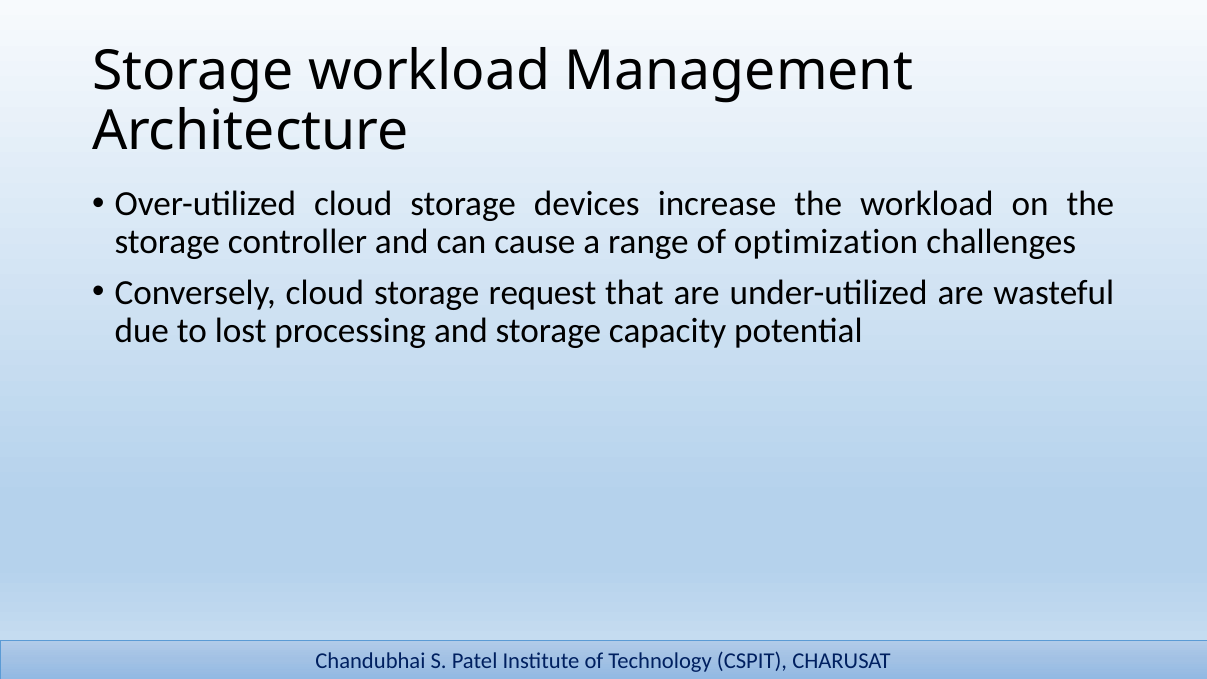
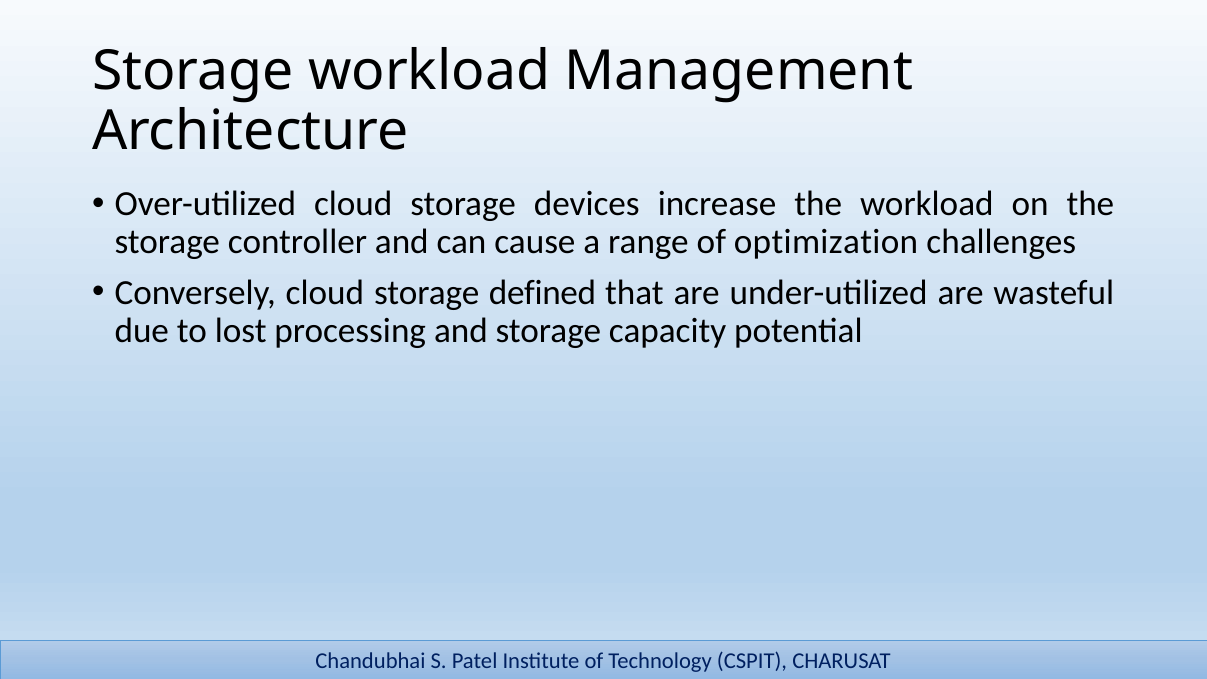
request: request -> defined (542, 293)
